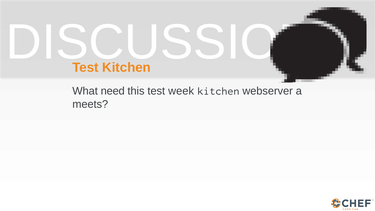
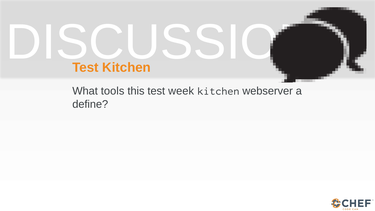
need: need -> tools (113, 91)
meets: meets -> define (90, 104)
